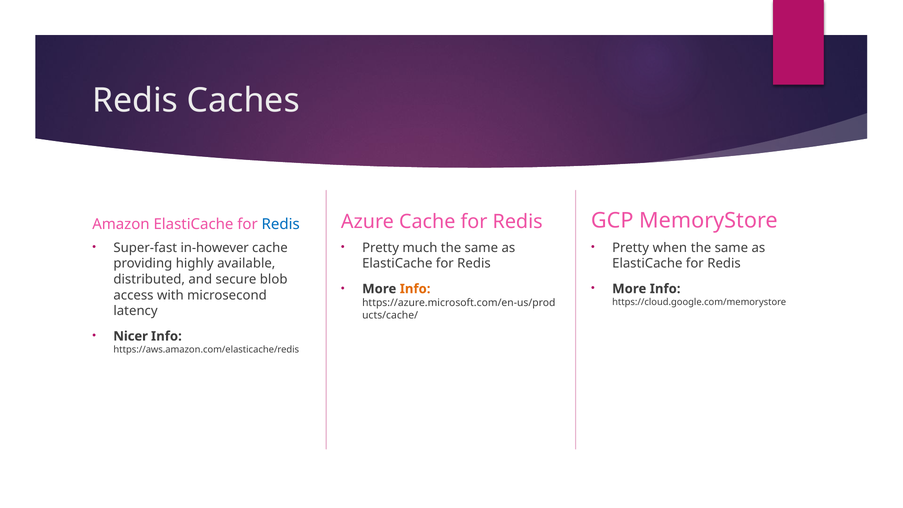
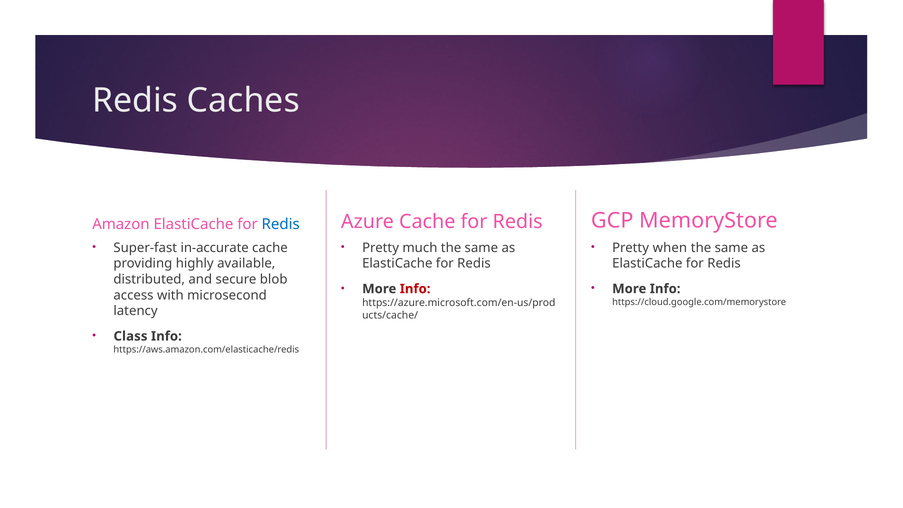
in-however: in-however -> in-accurate (215, 248)
Info colour: orange -> red (415, 289)
Nicer: Nicer -> Class (130, 336)
